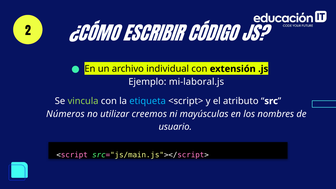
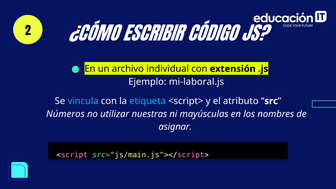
vincula colour: light green -> light blue (83, 101)
creemos: creemos -> nuestras (149, 114)
usuario: usuario -> asignar (175, 127)
